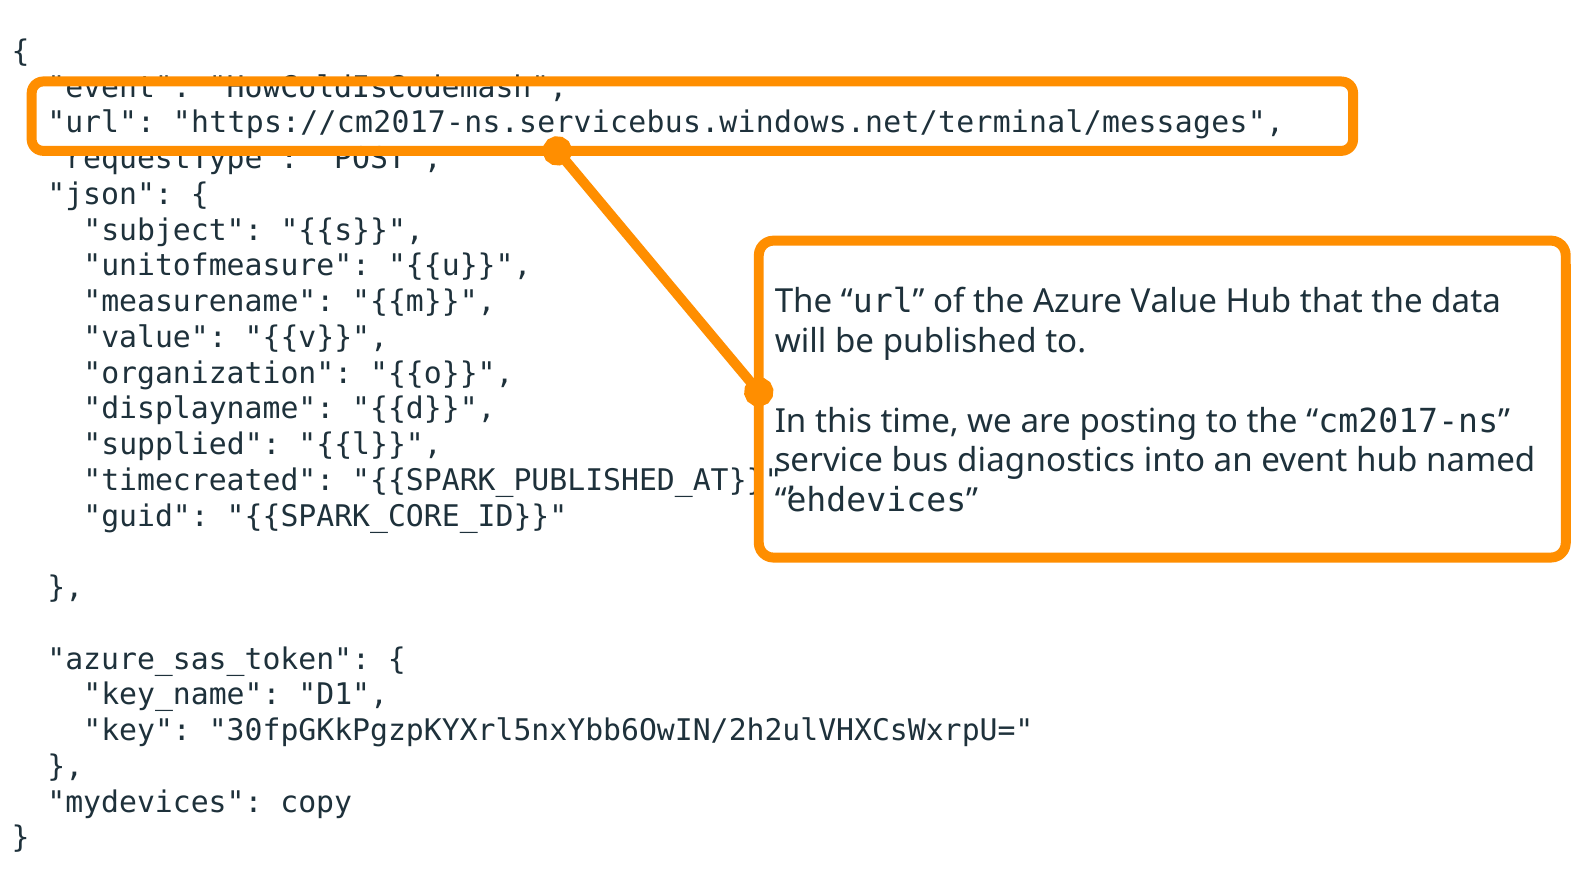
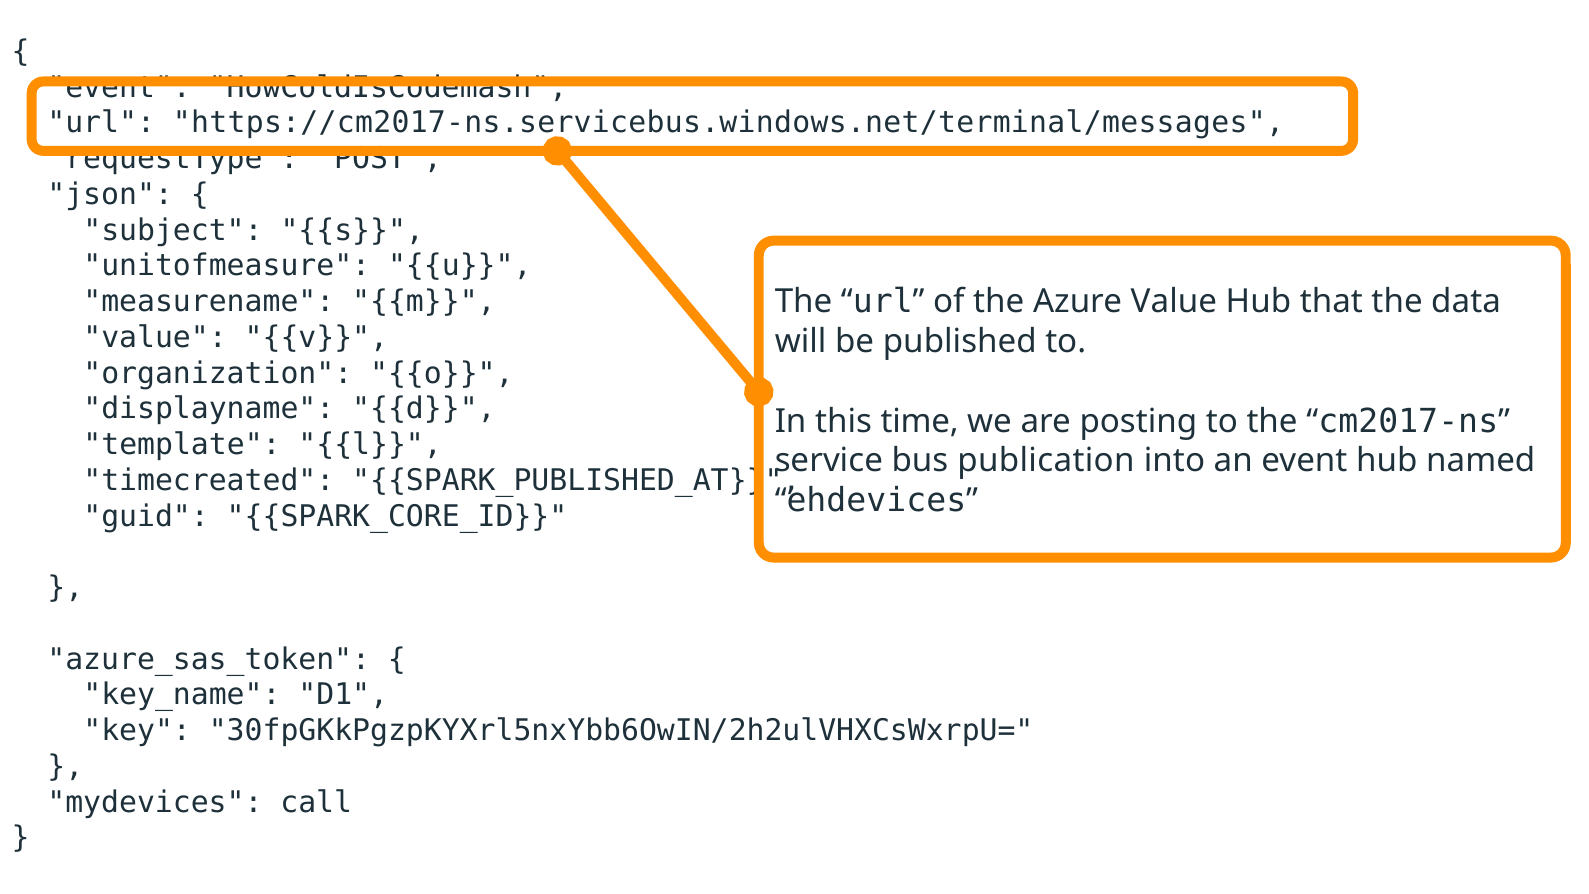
supplied: supplied -> template (182, 445)
diagnostics: diagnostics -> publication (1046, 461)
copy: copy -> call (316, 802)
